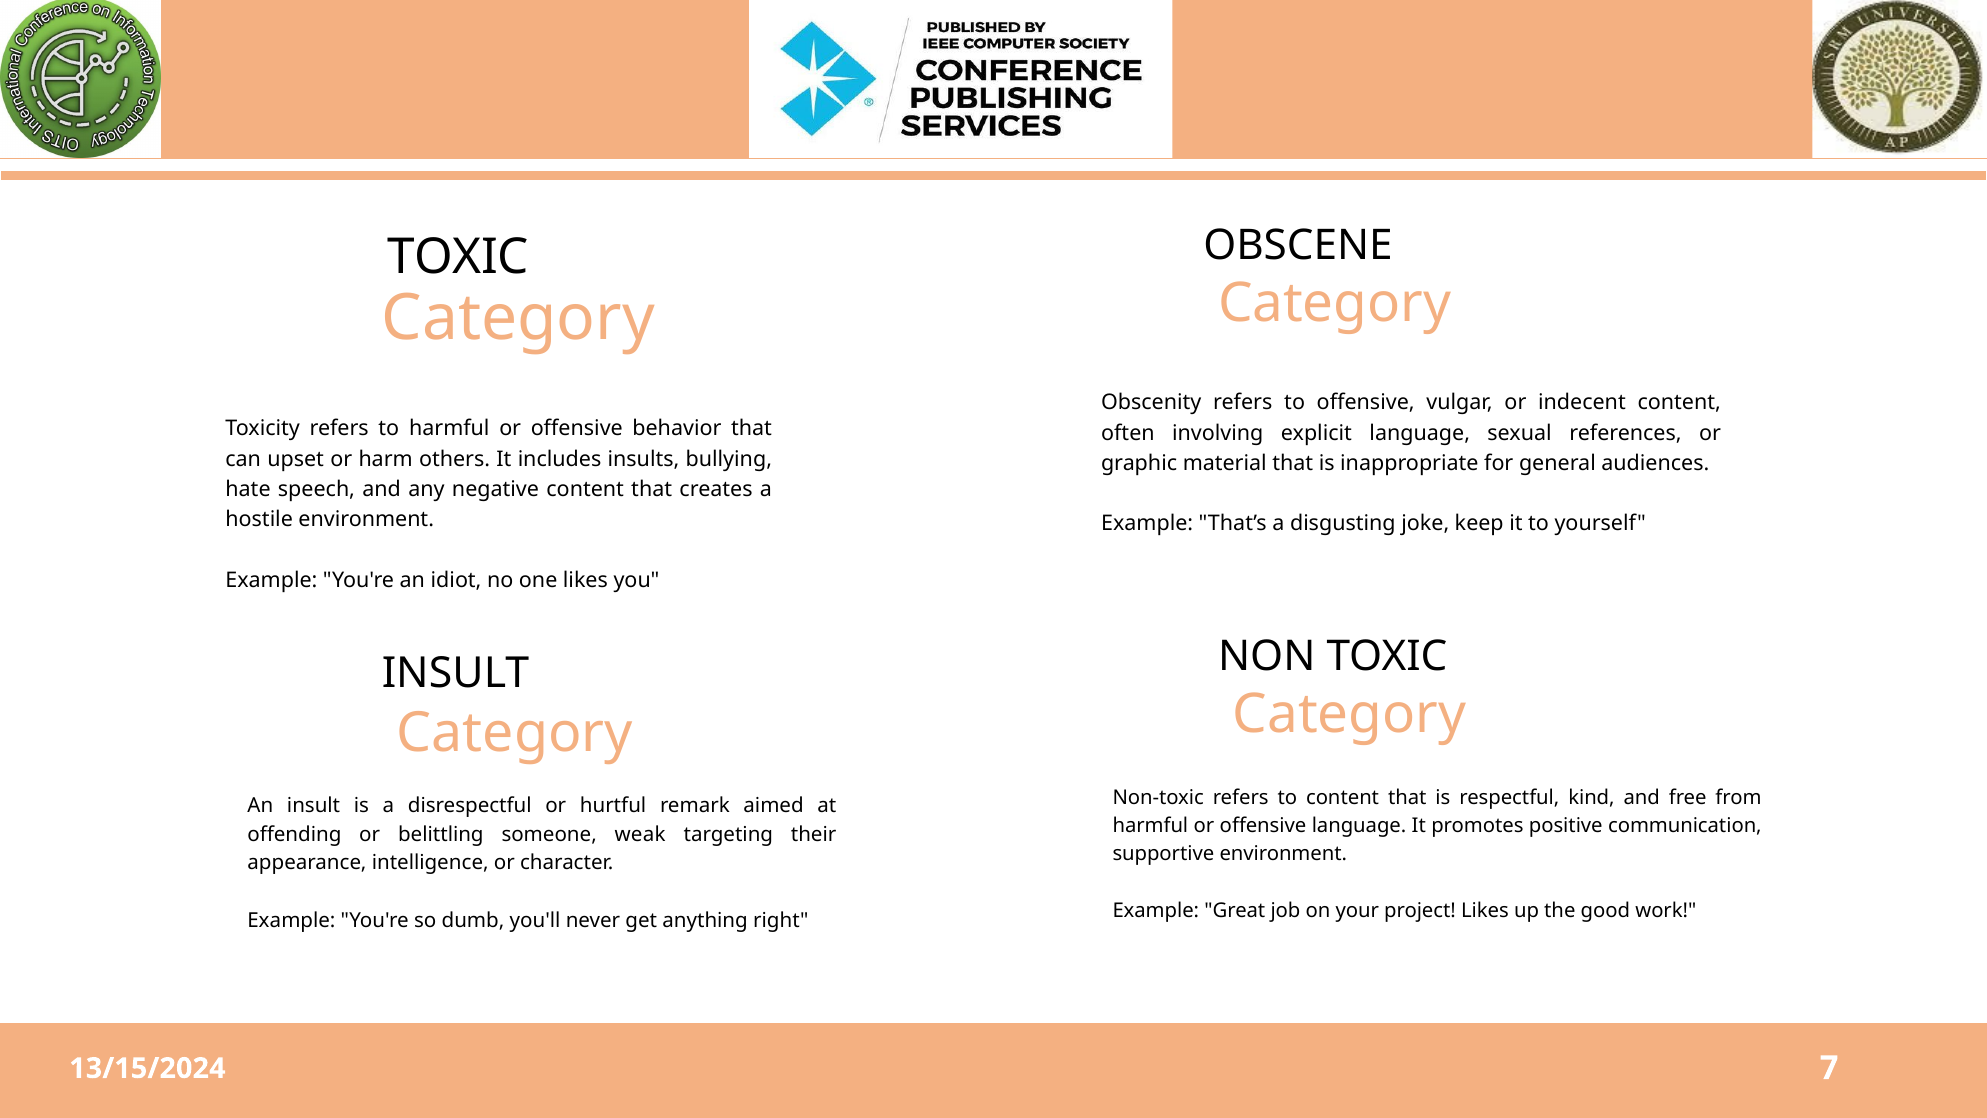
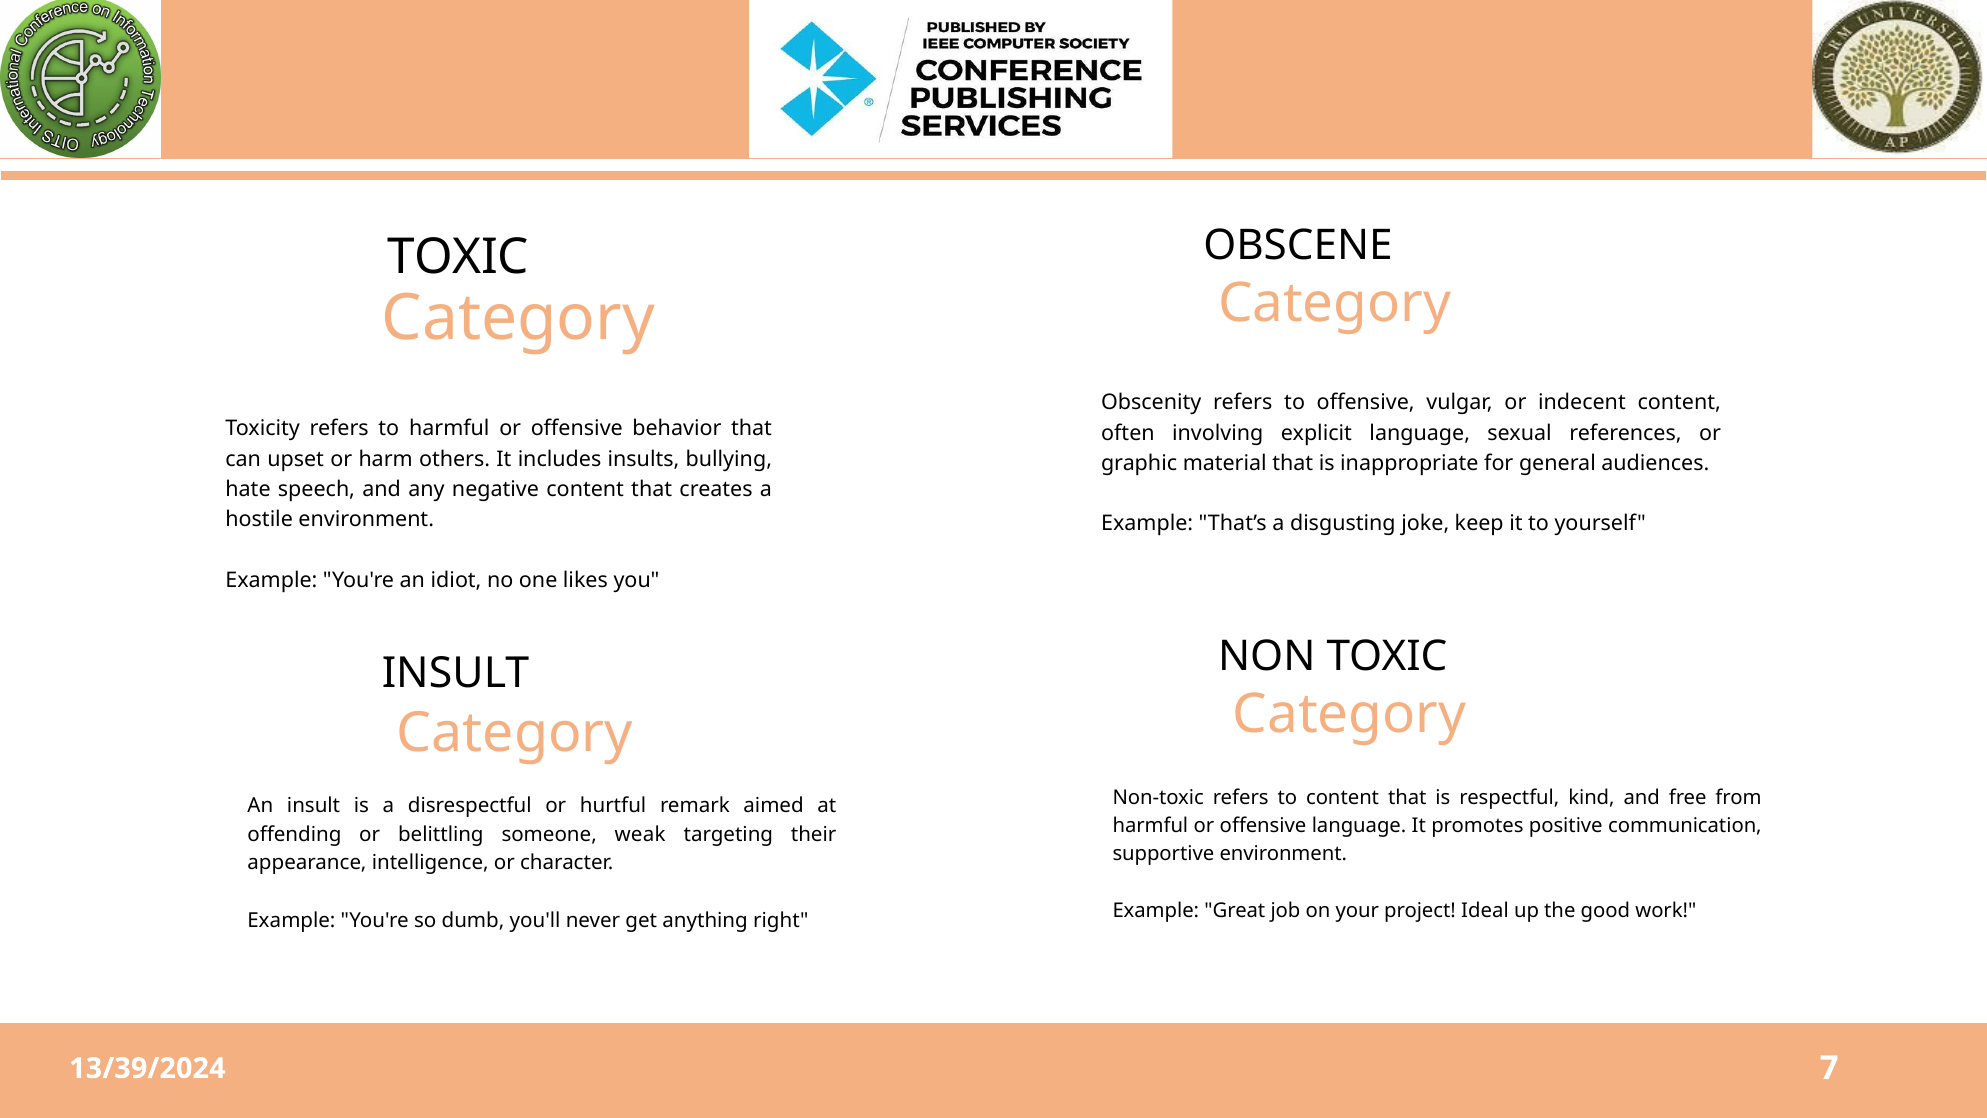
project Likes: Likes -> Ideal (1485, 910)
13/15/2024: 13/15/2024 -> 13/39/2024 (147, 1068)
